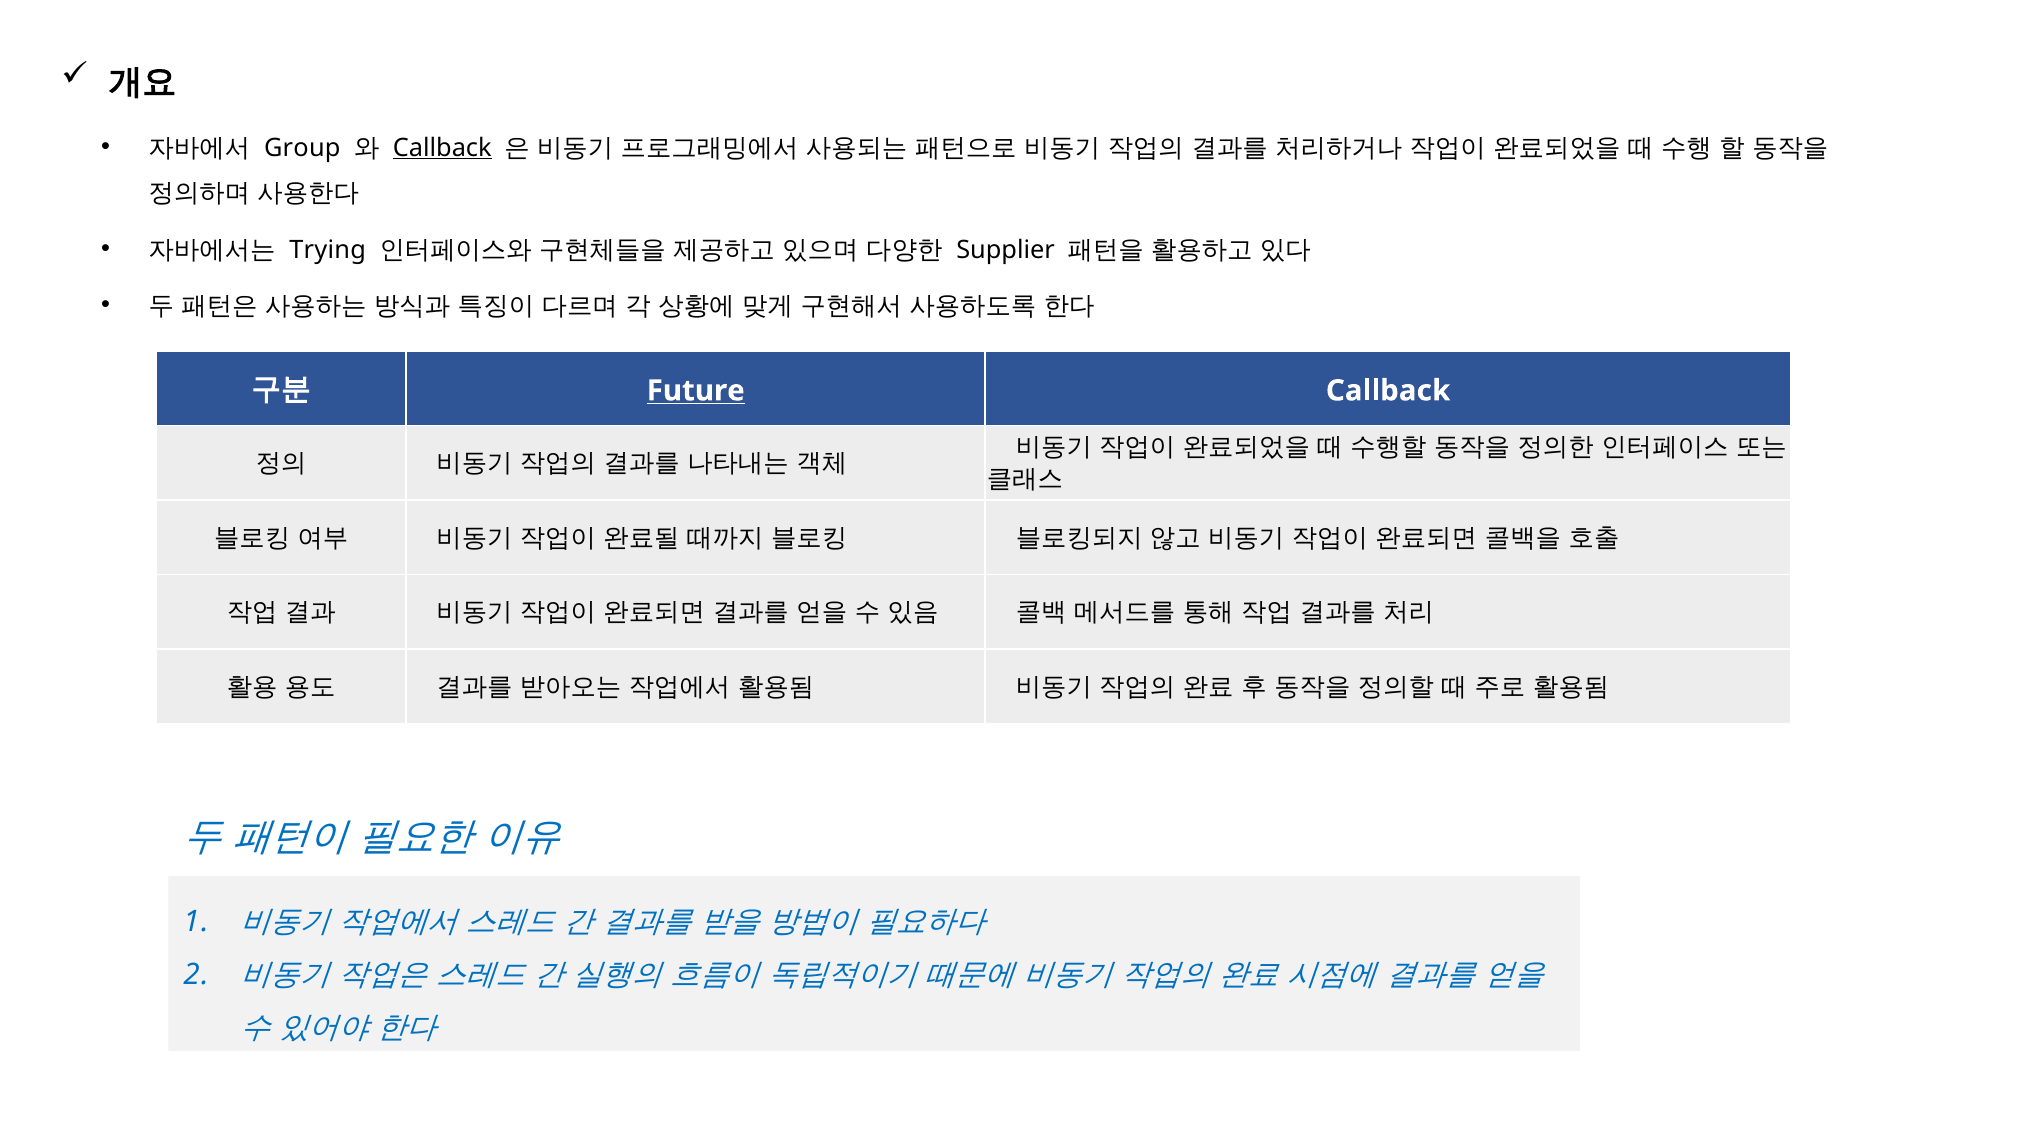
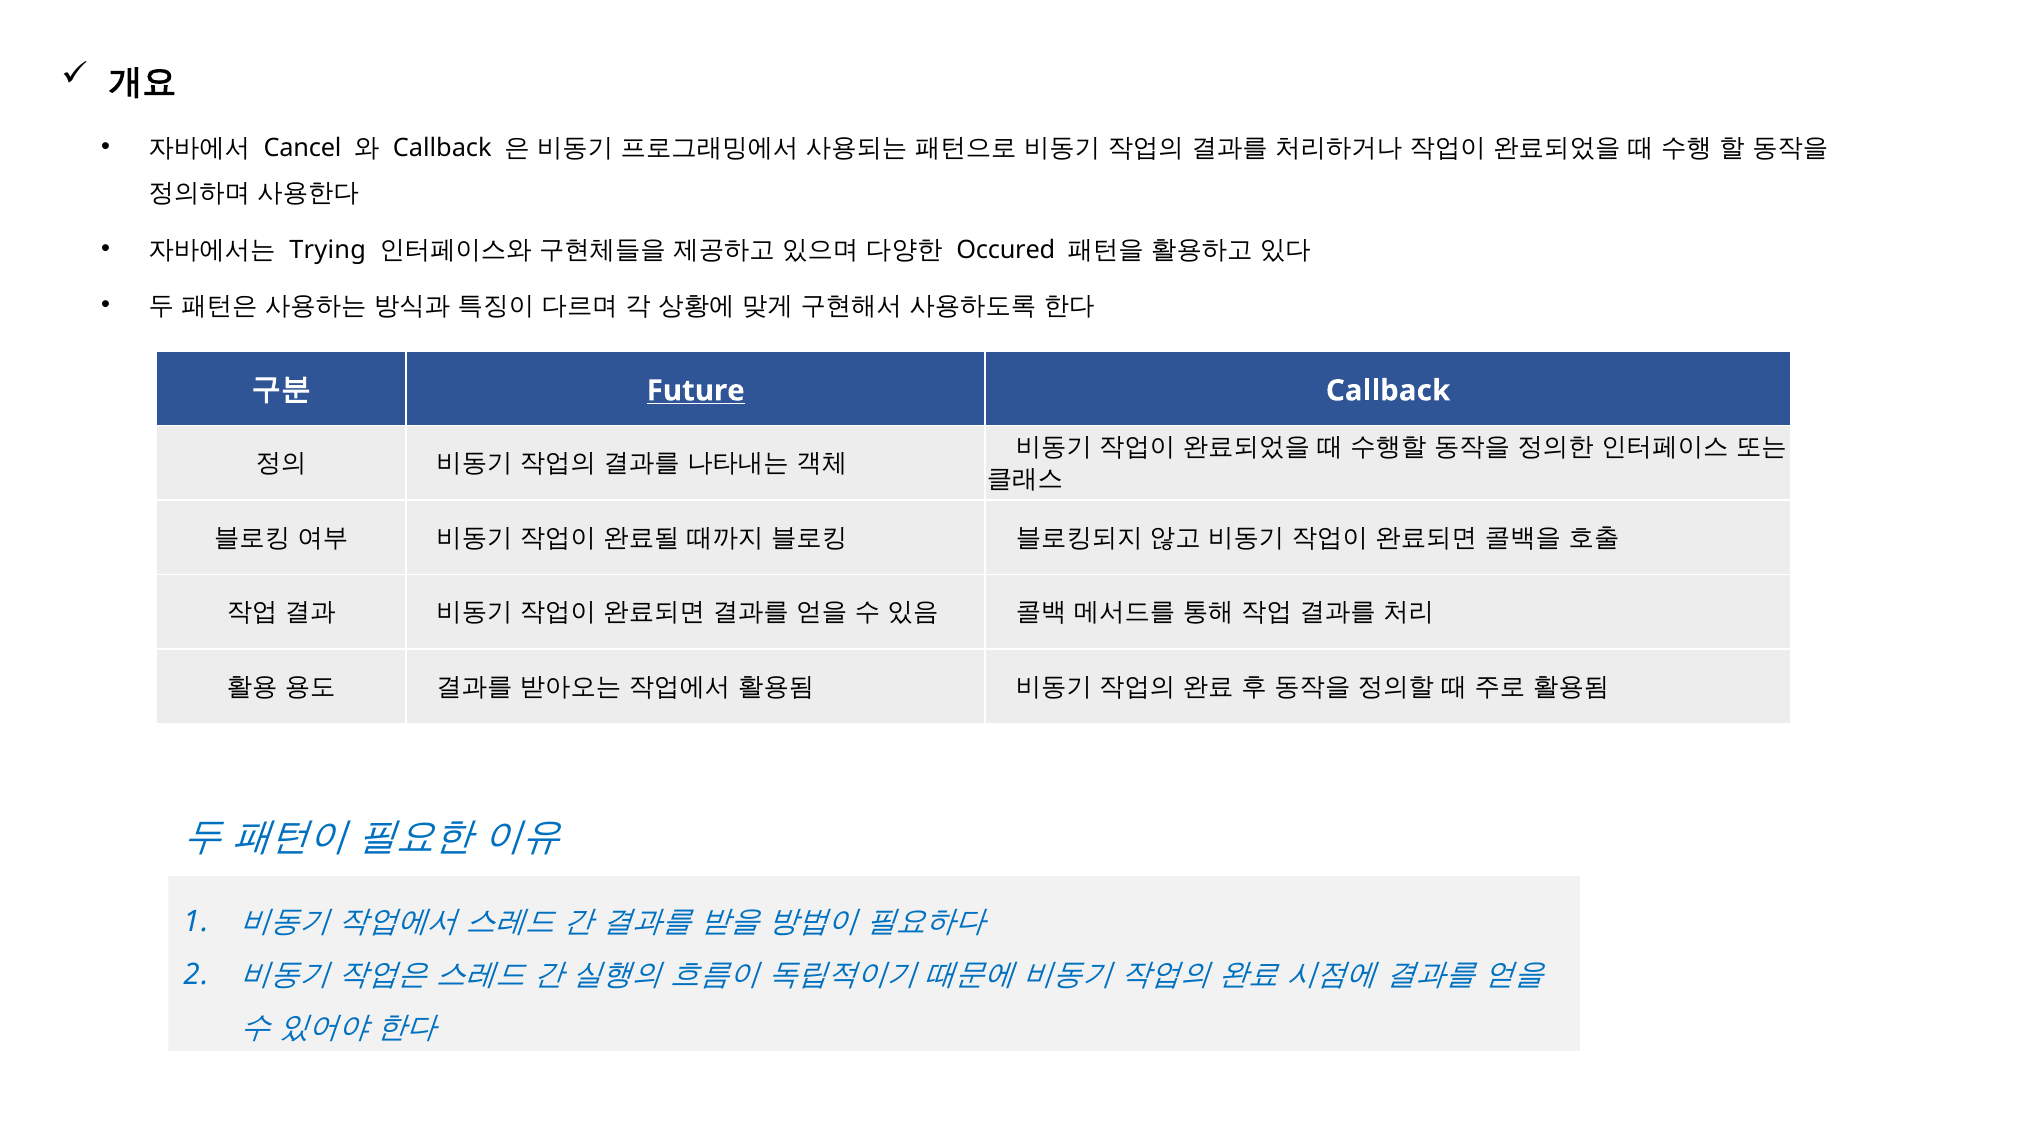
Group: Group -> Cancel (303, 148)
Callback underline: present -> none (442, 148)
Supplier: Supplier -> Occured (1006, 250)
